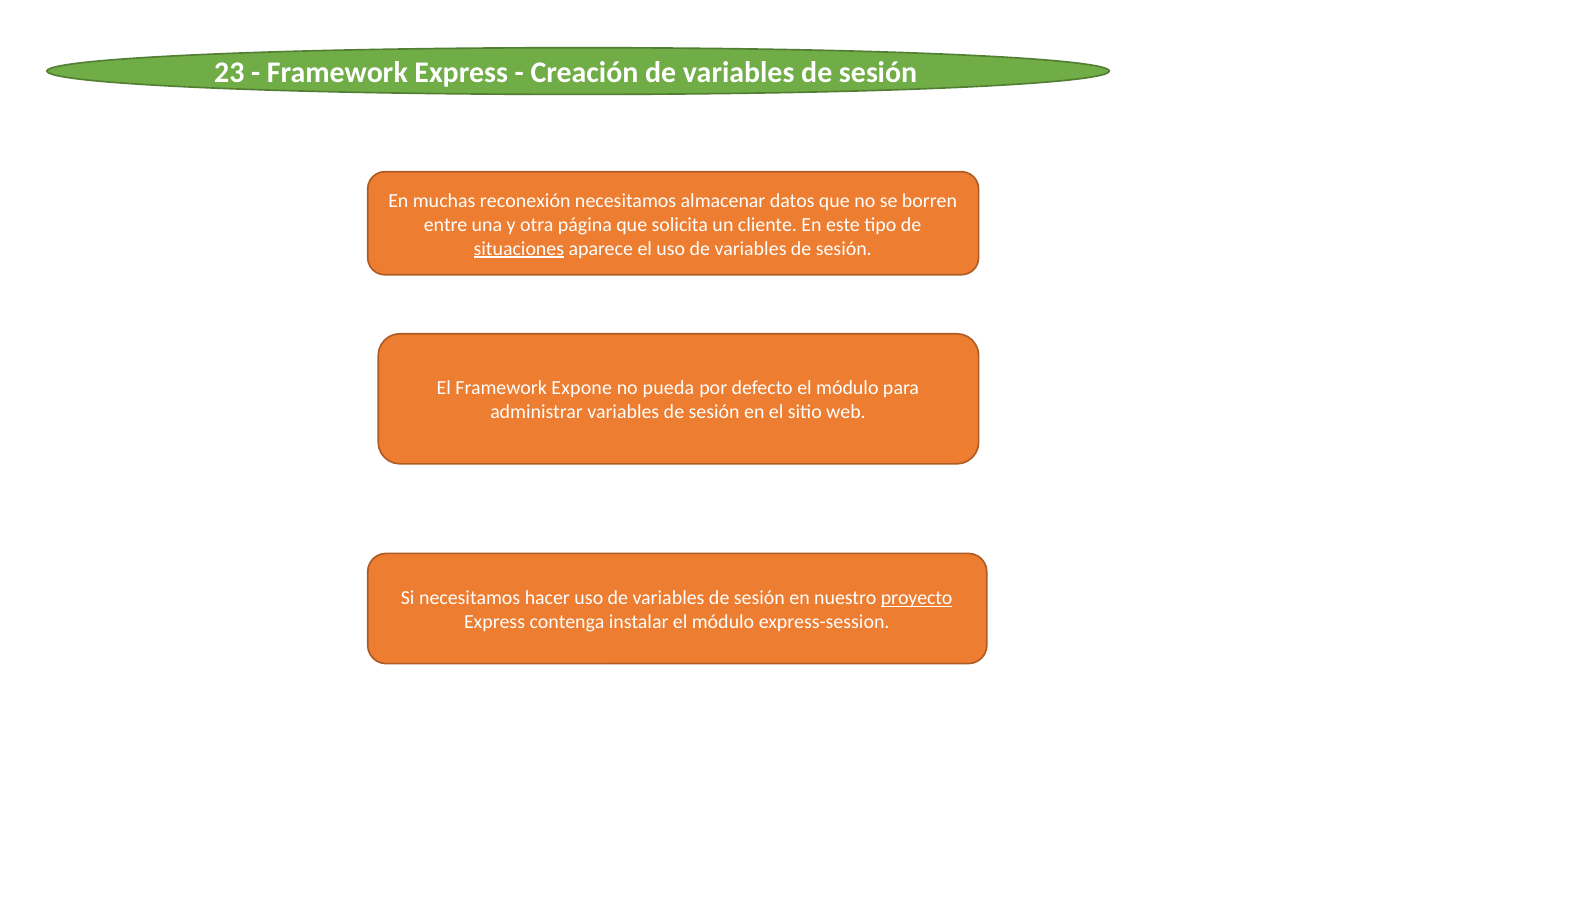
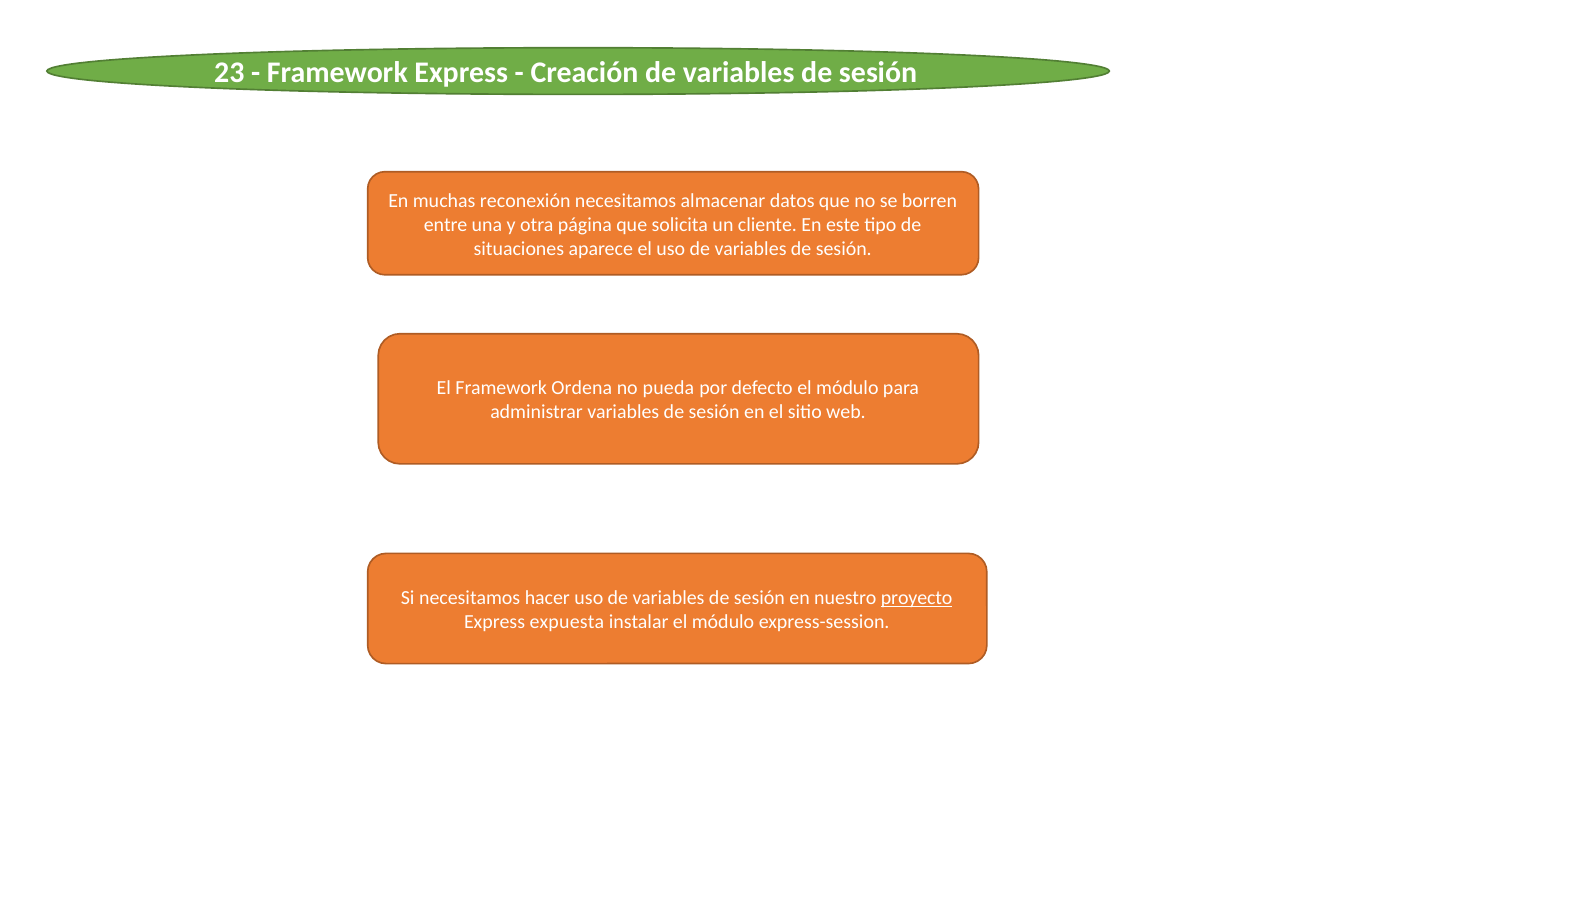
situaciones underline: present -> none (519, 249)
Expone: Expone -> Ordena (582, 388)
contenga: contenga -> expuesta (567, 622)
